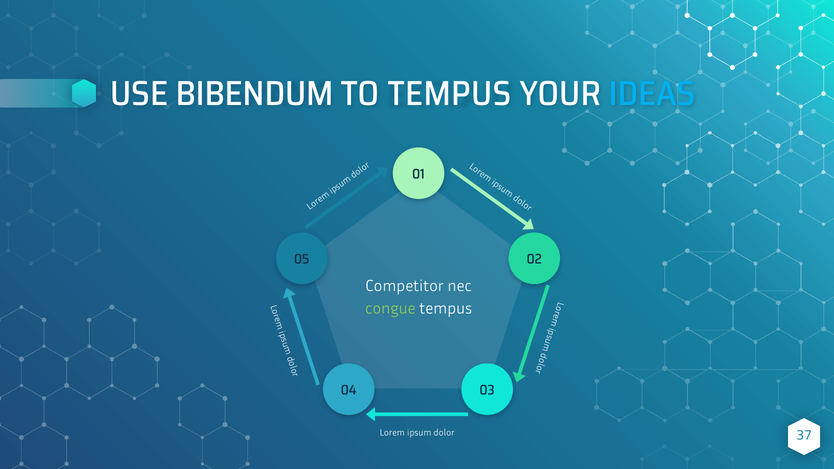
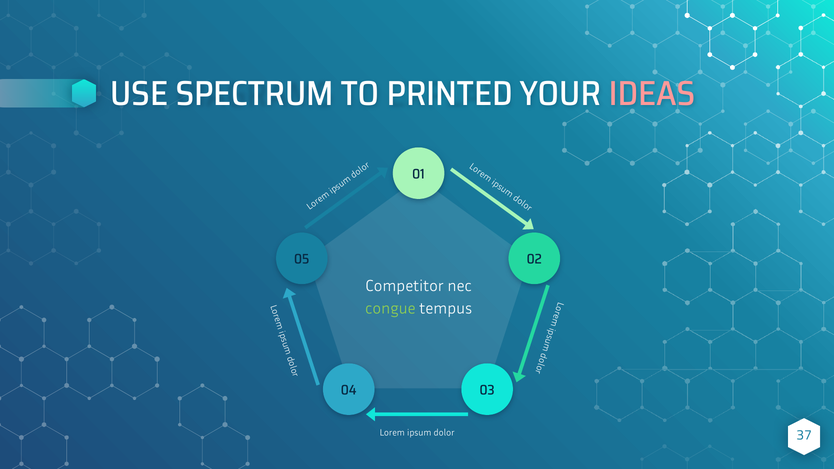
BIBENDUM: BIBENDUM -> SPECTRUM (255, 94)
TO TEMPUS: TEMPUS -> PRINTED (450, 94)
IDEAS colour: light blue -> pink (652, 94)
